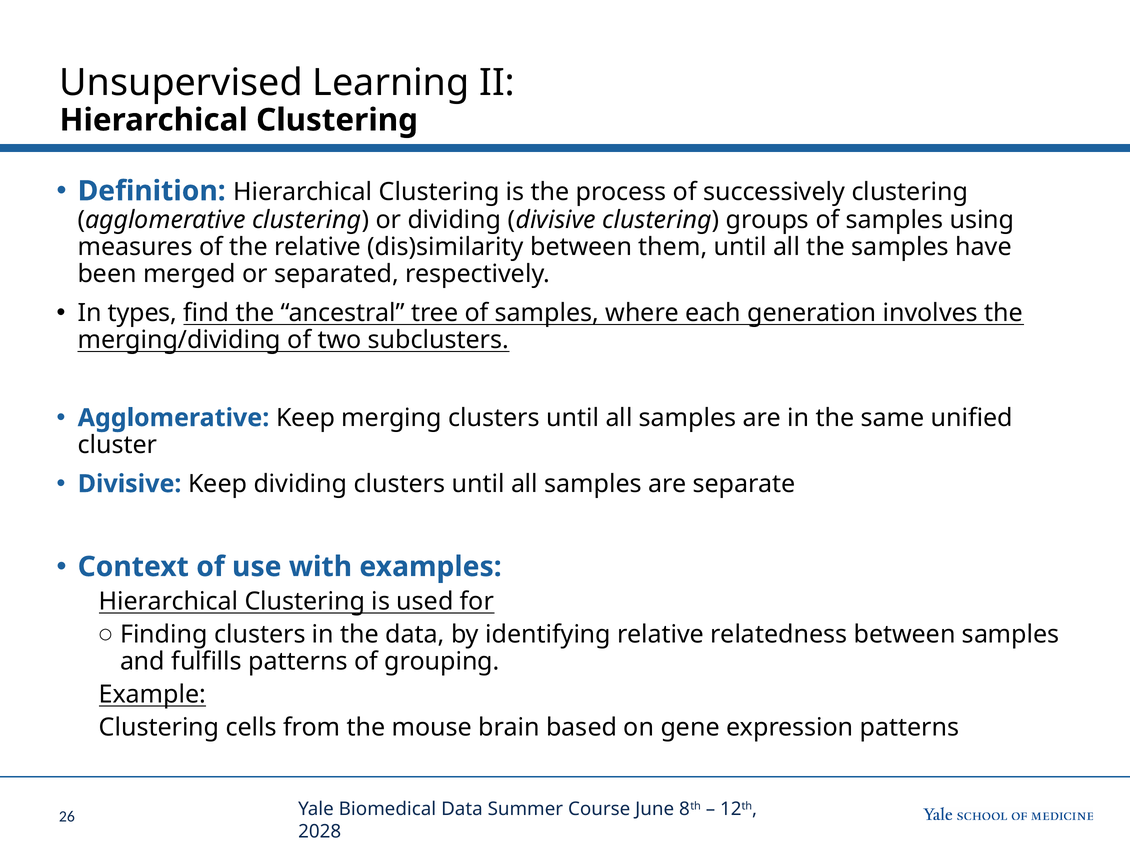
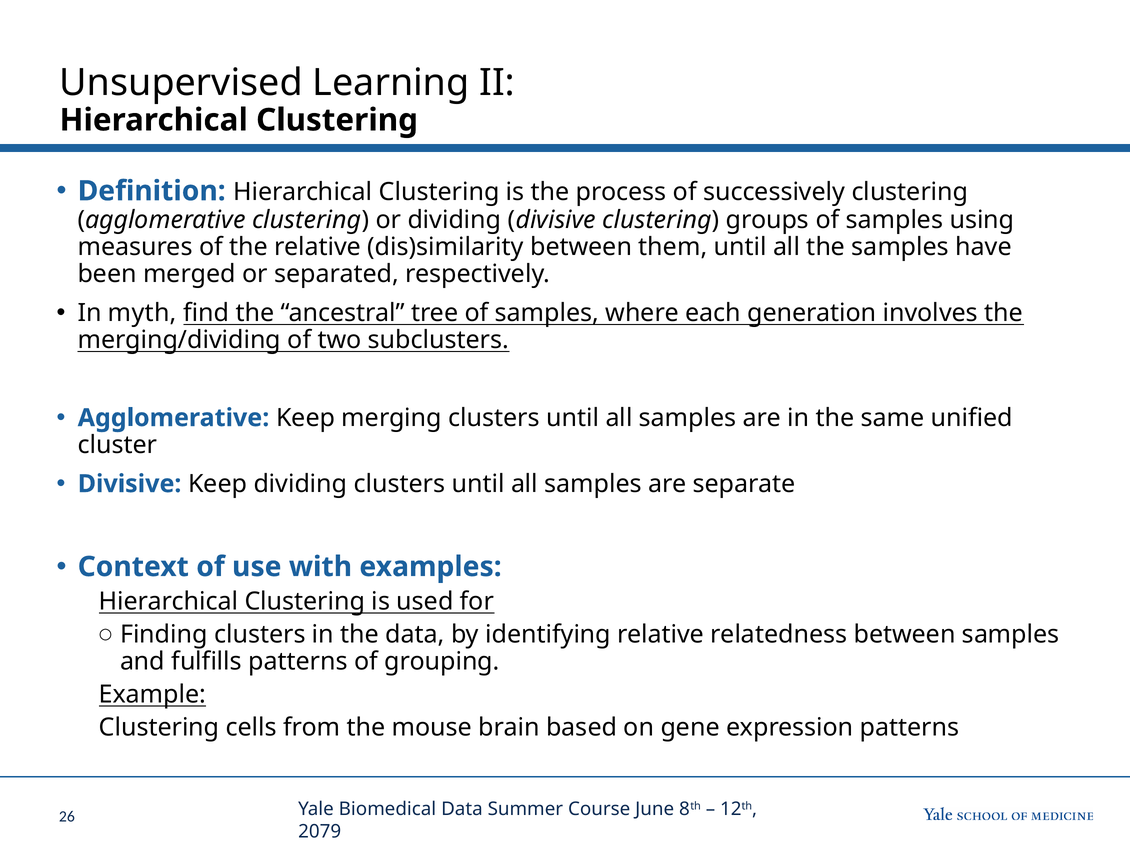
types: types -> myth (142, 313)
2028: 2028 -> 2079 (320, 831)
